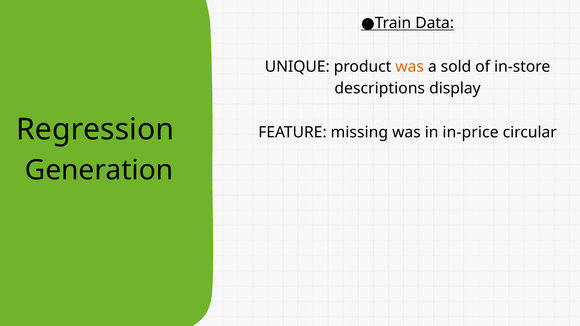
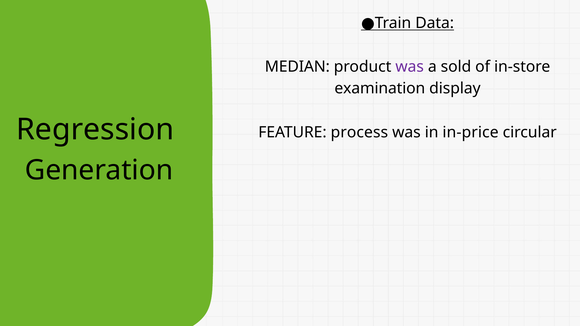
UNIQUE: UNIQUE -> MEDIAN (297, 67)
was colour: orange -> purple (410, 67)
descriptions: descriptions -> examination (380, 89)
missing: missing -> process (359, 132)
